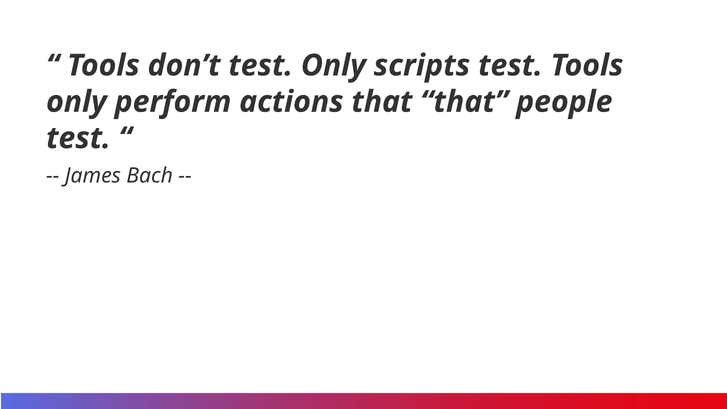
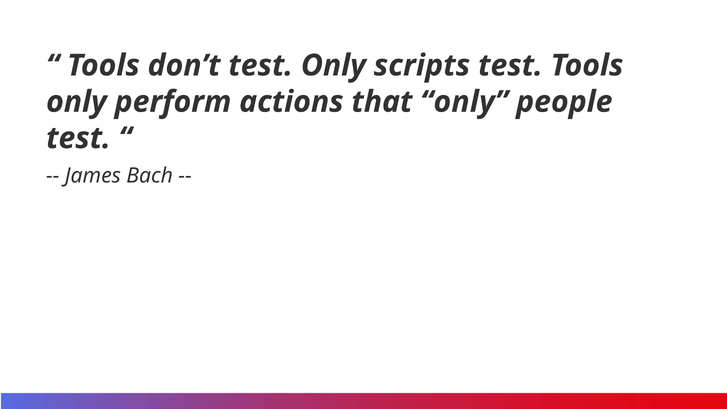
that that: that -> only (464, 102)
